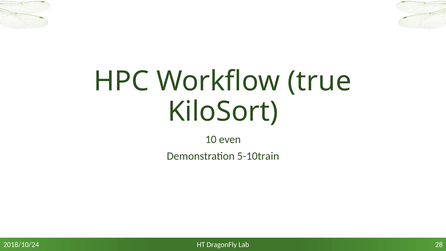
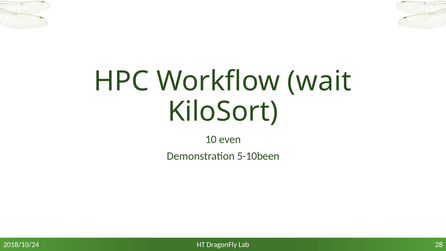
true: true -> wait (319, 81)
5-10train: 5-10train -> 5-10been (258, 156)
